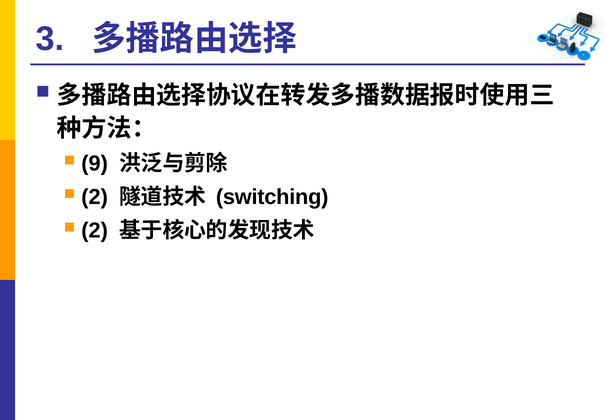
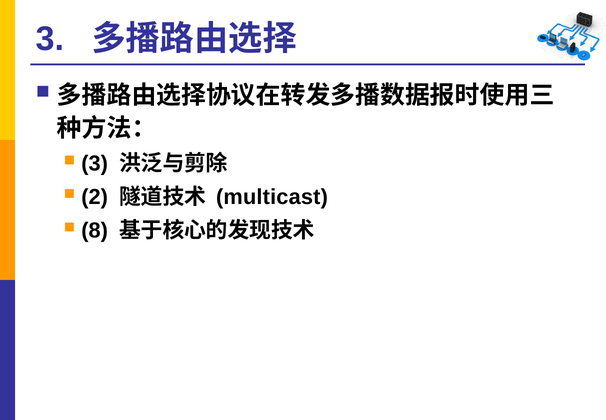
9: 9 -> 3 (95, 163)
switching: switching -> multicast (272, 197)
2: 2 -> 8 (95, 230)
